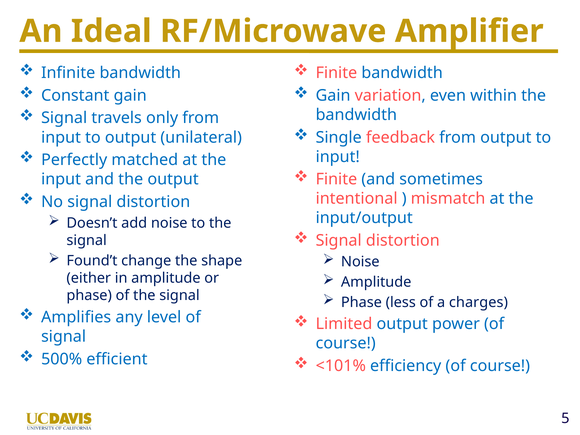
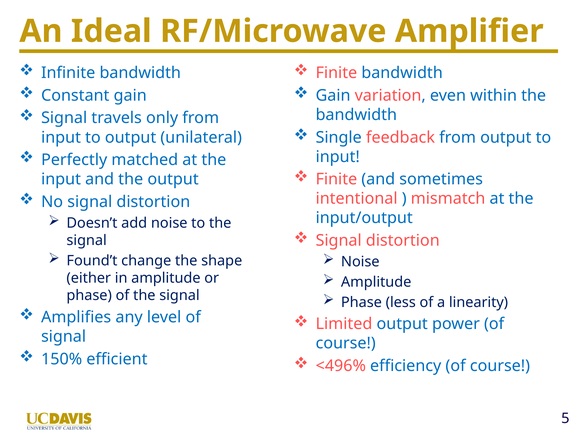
charges: charges -> linearity (479, 302)
500%: 500% -> 150% (62, 359)
<101%: <101% -> <496% (341, 366)
